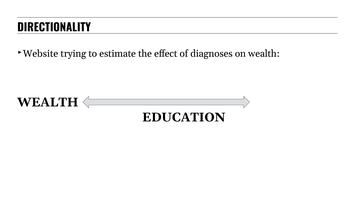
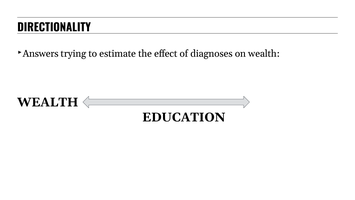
Website: Website -> Answers (41, 53)
